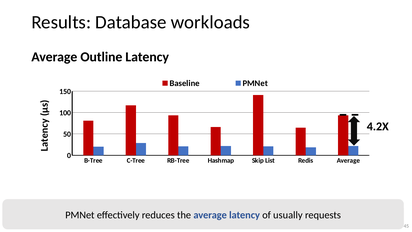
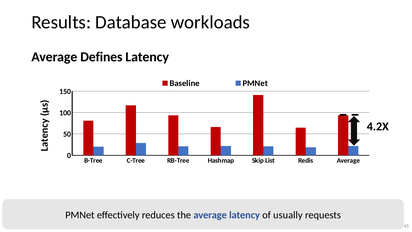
Outline: Outline -> Defines (101, 57)
